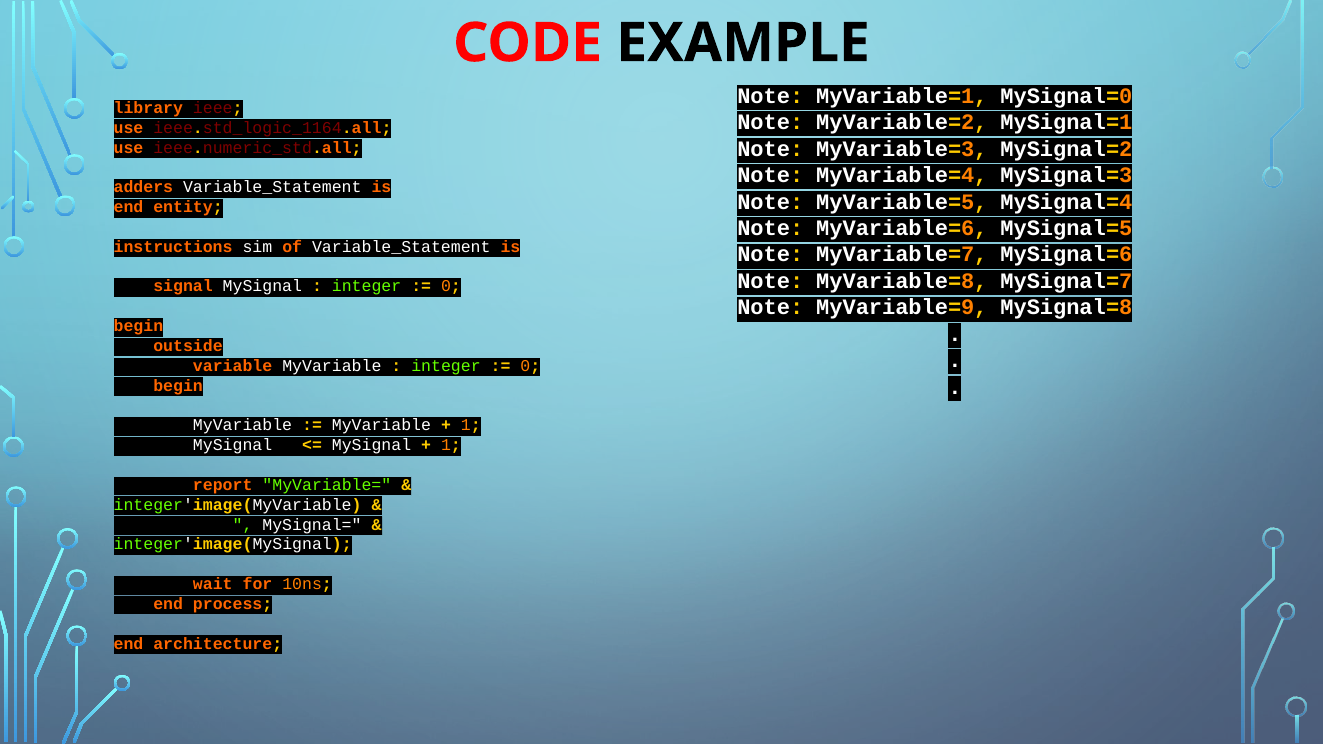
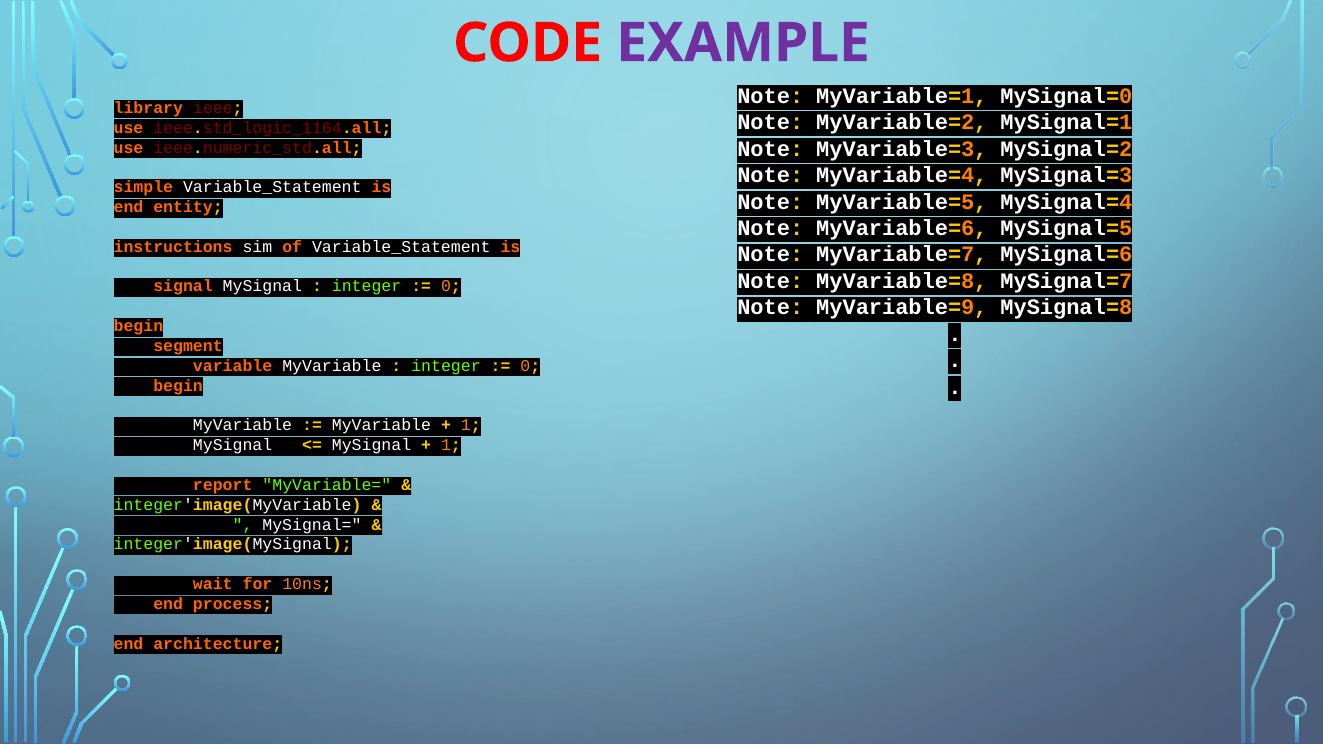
EXAMPLE colour: black -> purple (743, 43)
adders: adders -> simple (143, 187)
outside: outside -> segment (188, 346)
